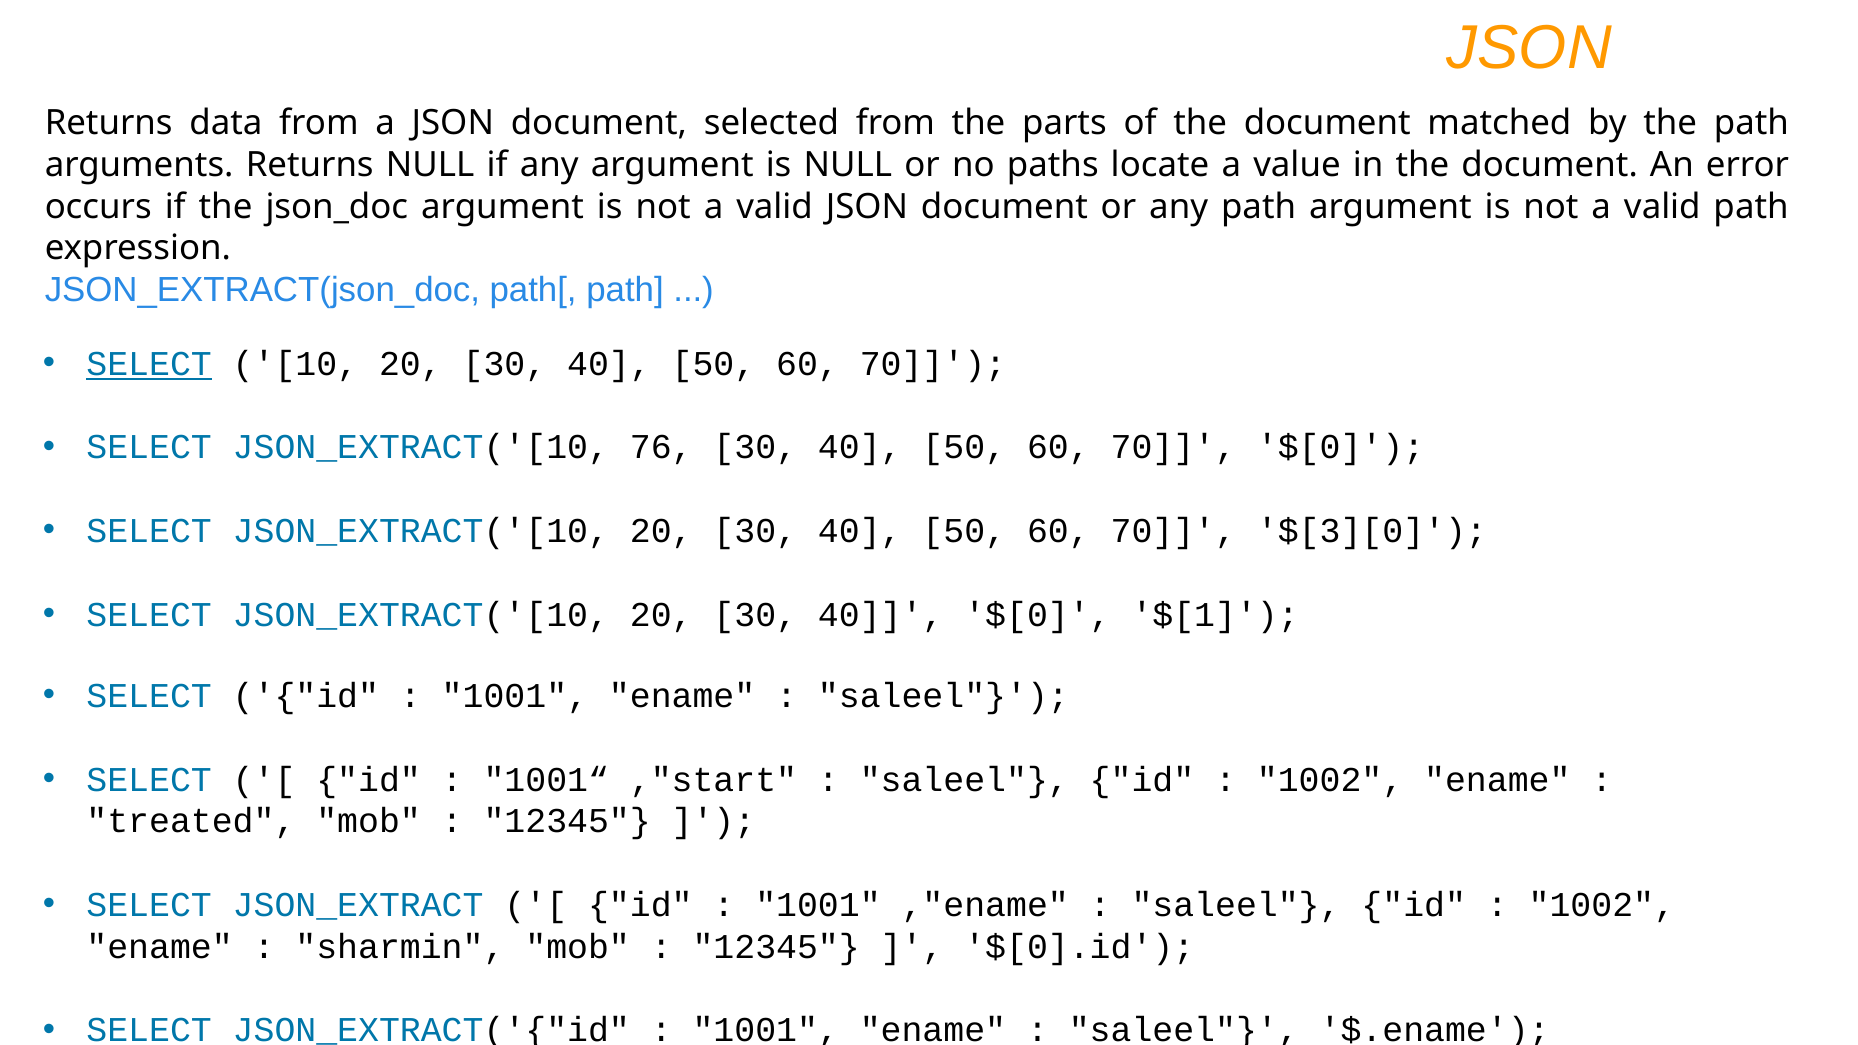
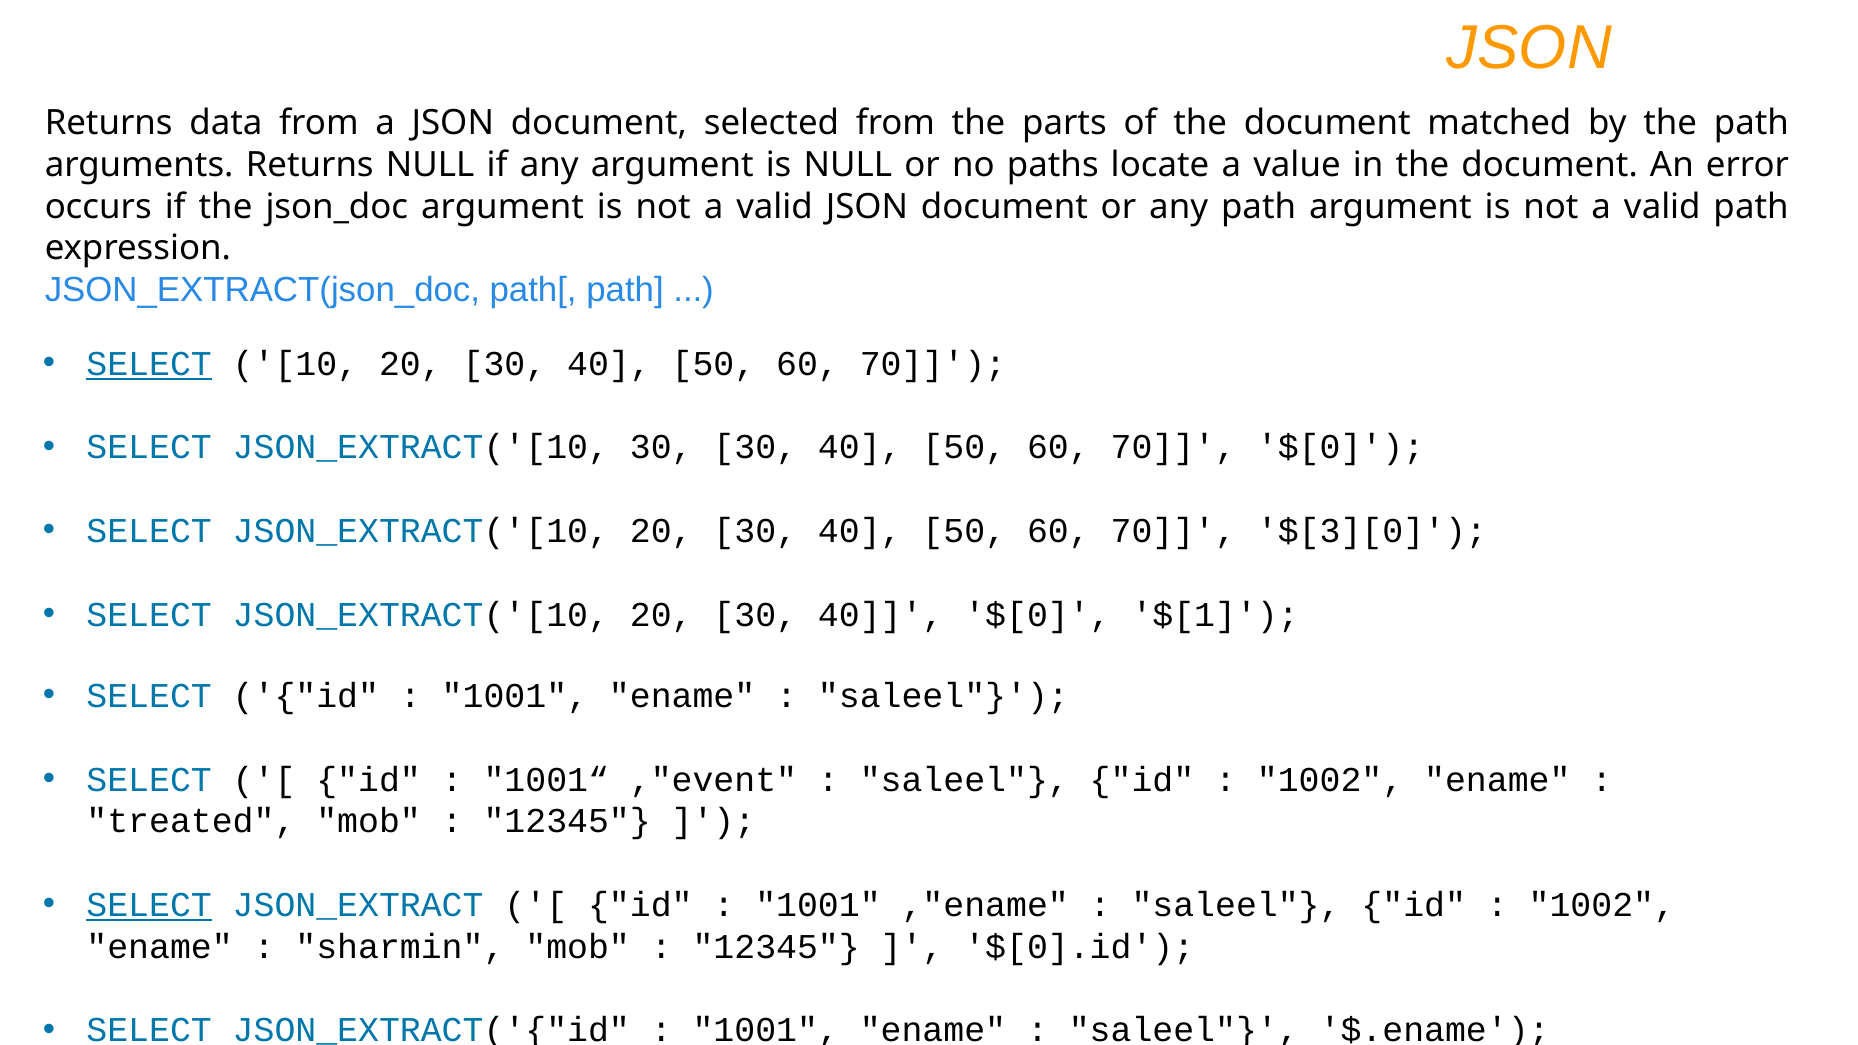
JSON_EXTRACT('[10 76: 76 -> 30 (661, 447)
,"start: ,"start -> ,"event (713, 780)
SELECT underline: none -> present (149, 905)
